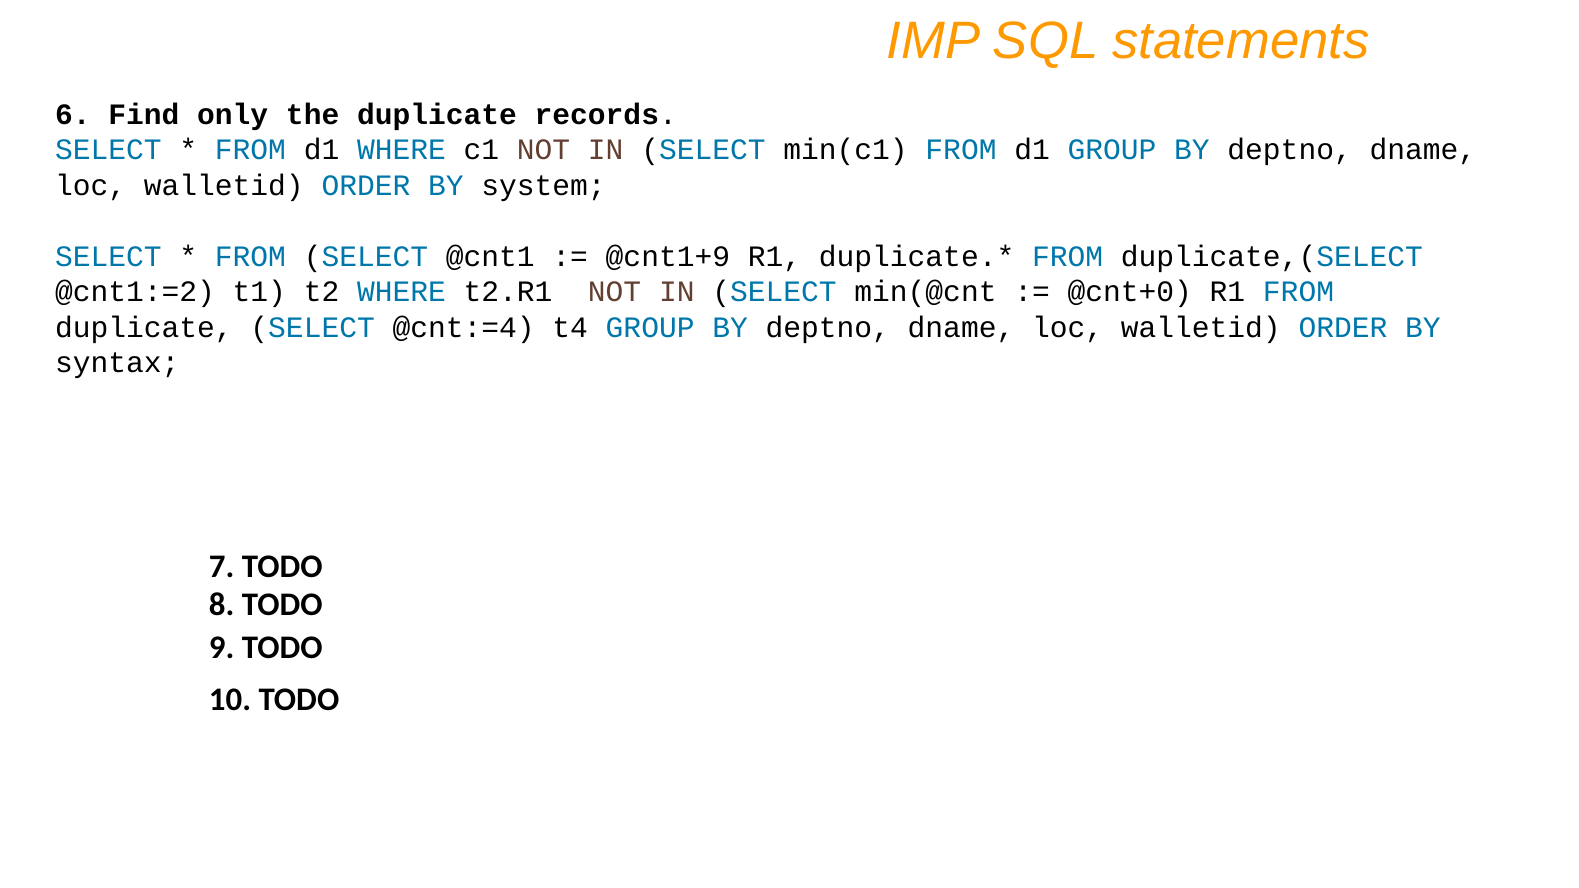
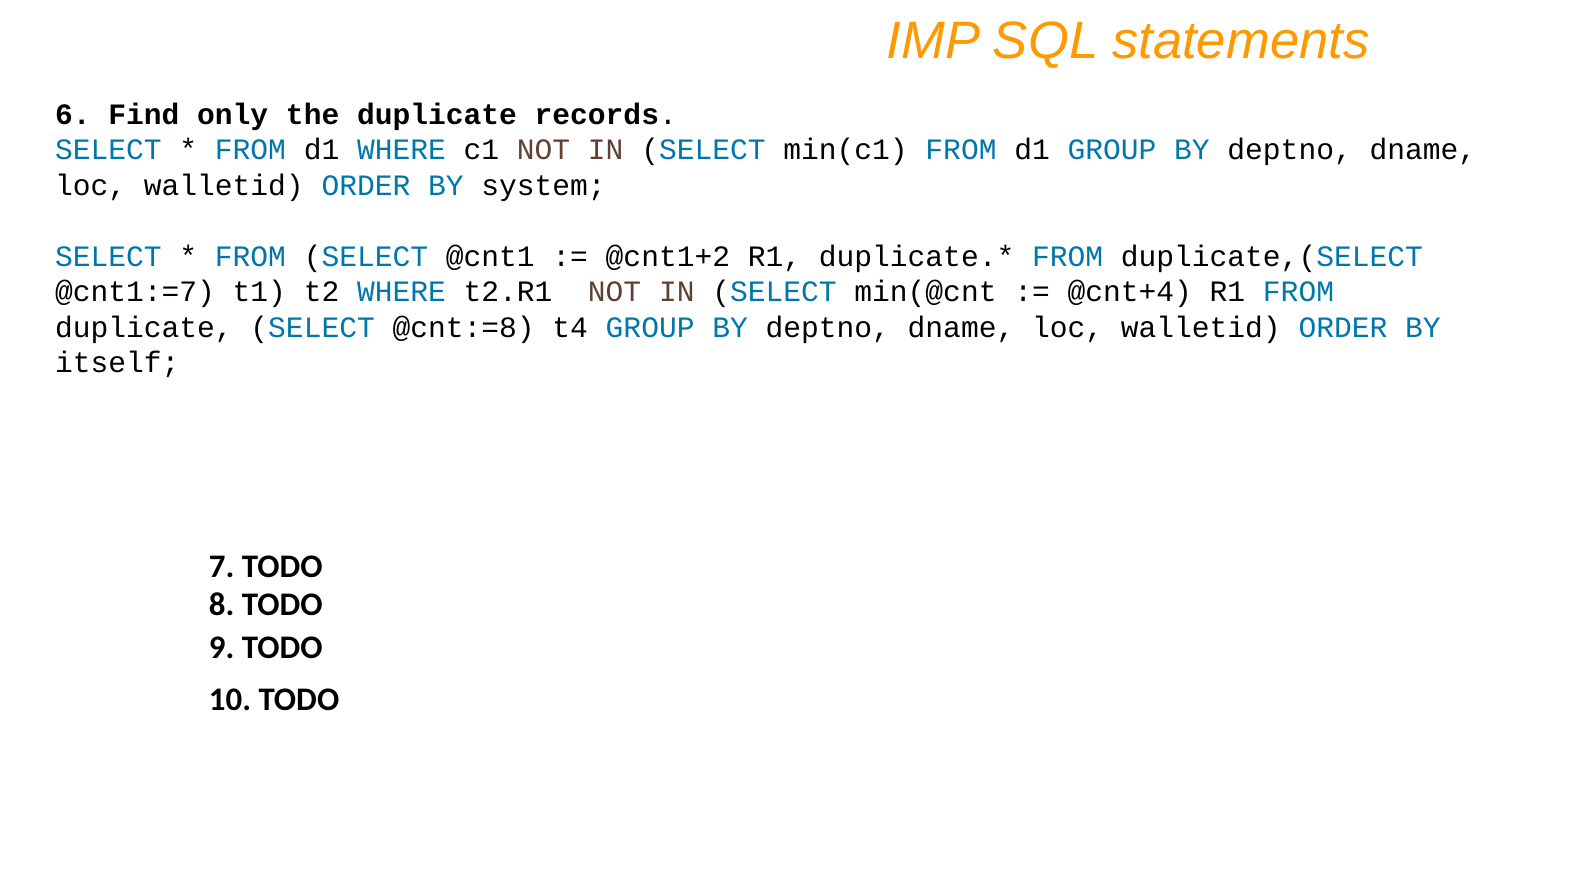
@cnt1+9: @cnt1+9 -> @cnt1+2 (668, 257)
@cnt1:=2: @cnt1:=2 -> @cnt1:=7 (135, 292)
@cnt+0: @cnt+0 -> @cnt+4 (1130, 292)
@cnt:=4: @cnt:=4 -> @cnt:=8 (464, 328)
syntax: syntax -> itself (117, 363)
